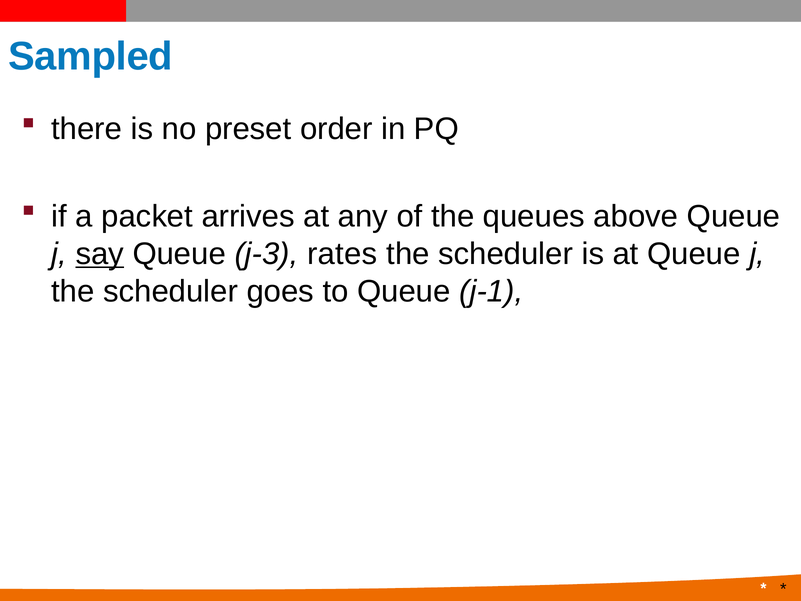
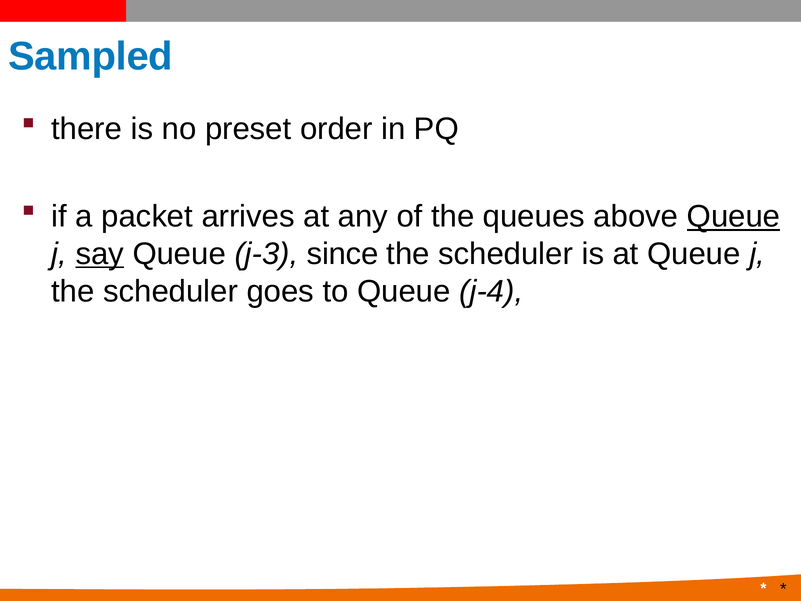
Queue underline: none -> present (734, 216)
rates: rates -> since (343, 254)
j-1: j-1 -> j-4 (491, 291)
